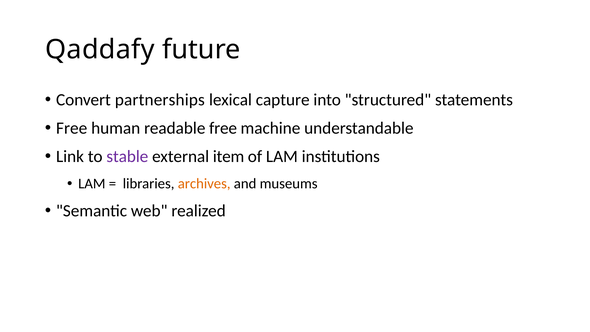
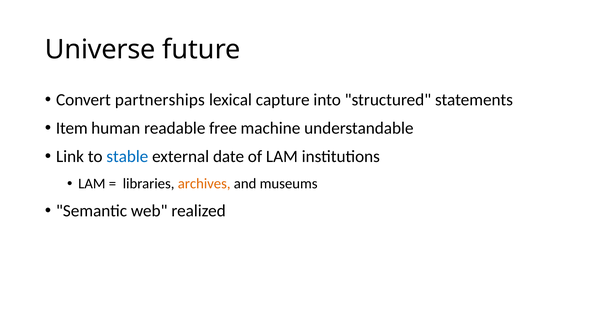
Qaddafy: Qaddafy -> Universe (100, 50)
Free: Free -> Item (72, 128)
stable colour: purple -> blue (127, 157)
item: item -> date (229, 157)
